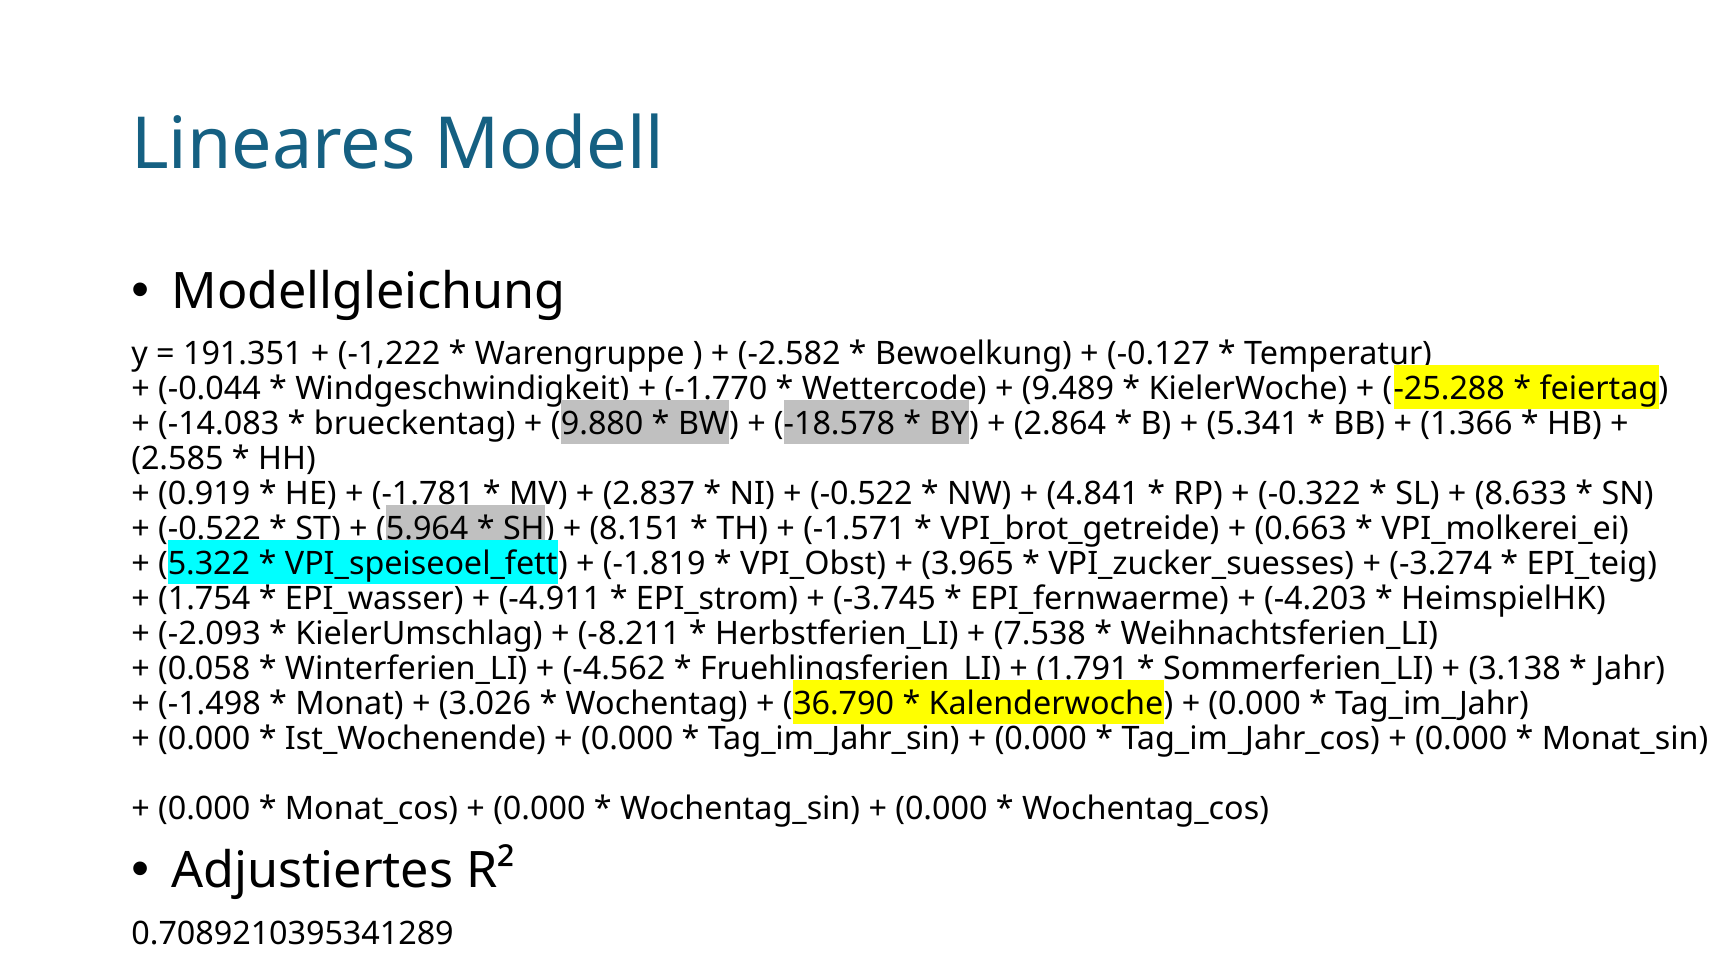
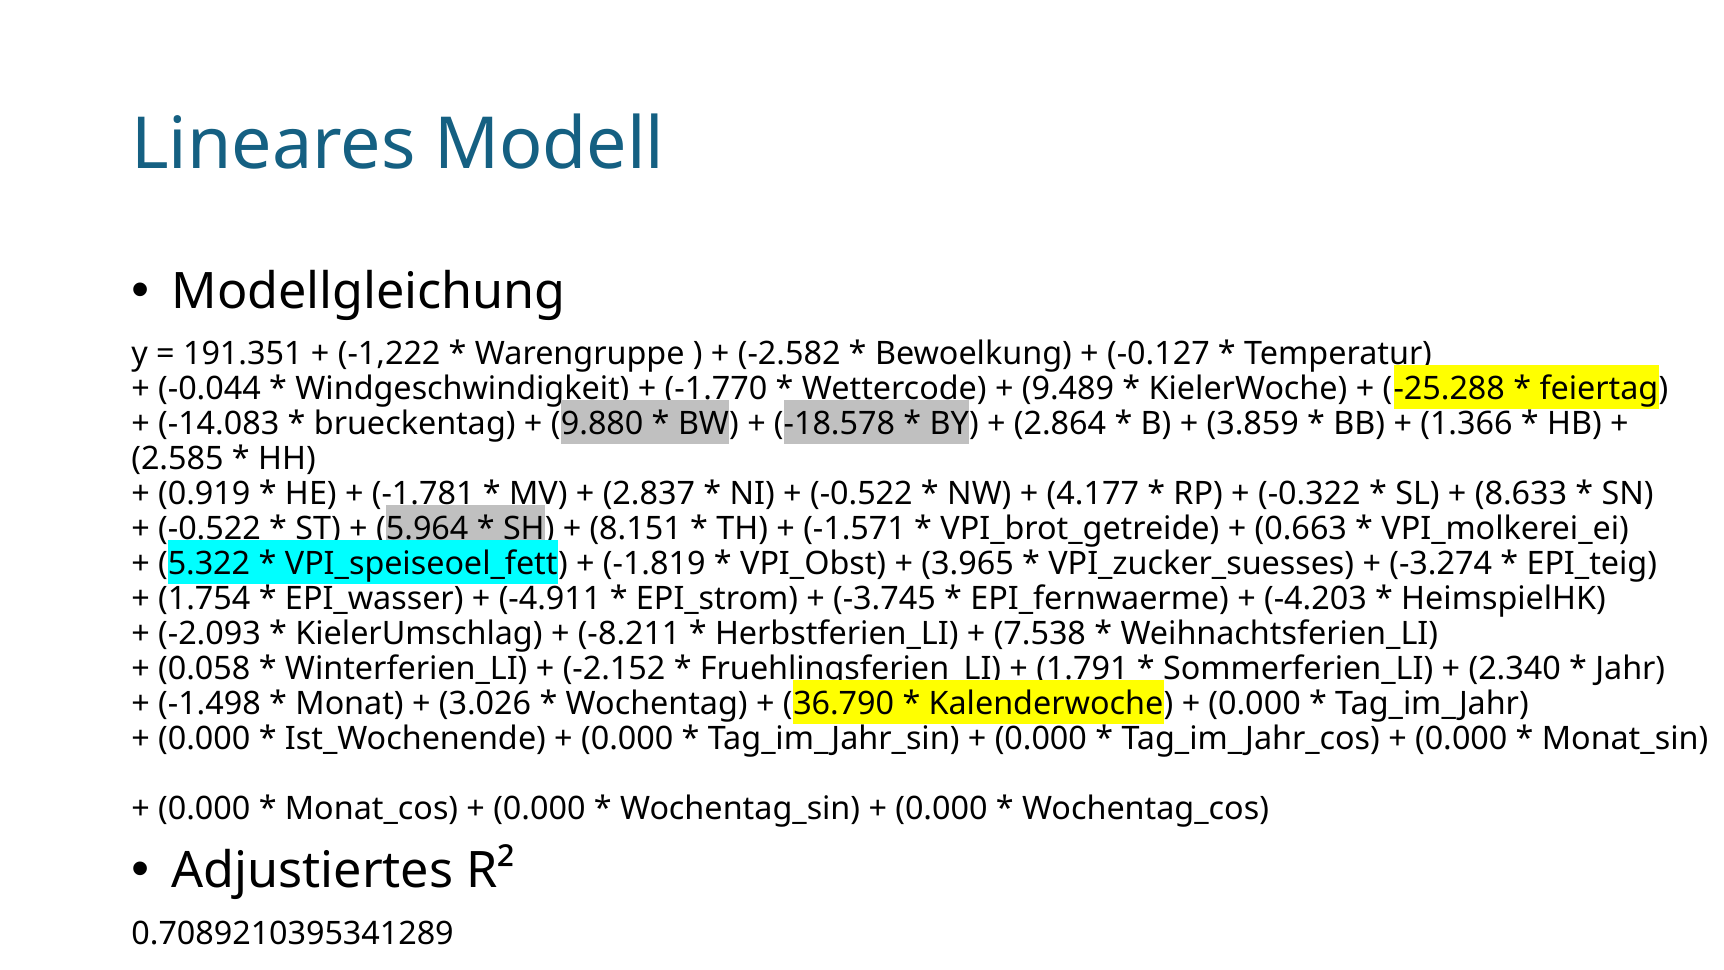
5.341: 5.341 -> 3.859 (1253, 424)
4.841: 4.841 -> 4.177 (1093, 494)
-4.562: -4.562 -> -2.152 (614, 668)
3.138: 3.138 -> 2.340 (1515, 668)
